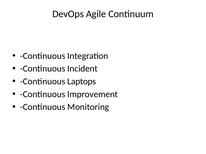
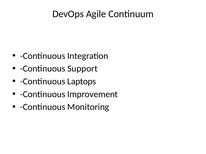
Incident: Incident -> Support (82, 69)
